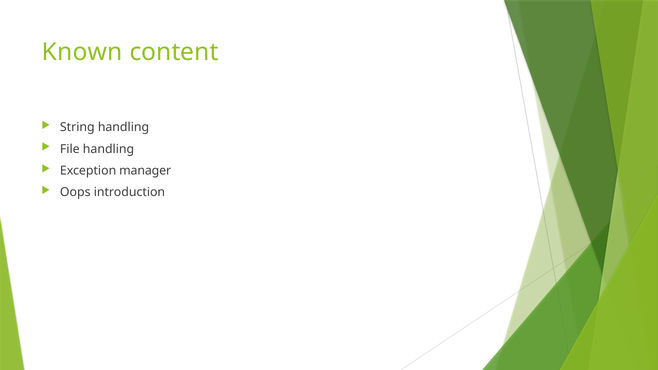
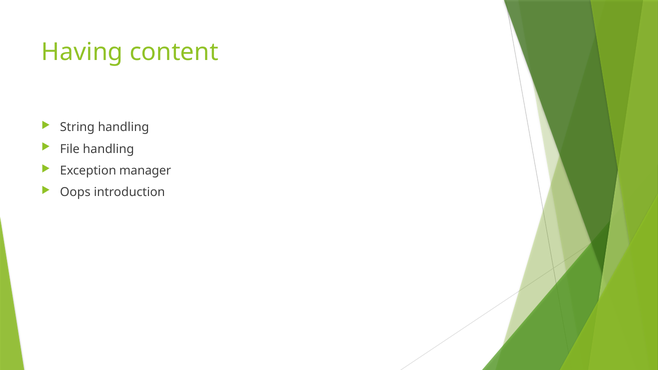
Known: Known -> Having (82, 52)
